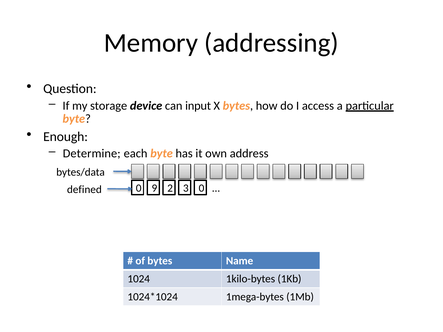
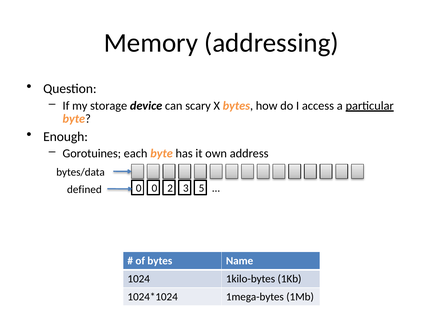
input: input -> scary (198, 106)
Determine: Determine -> Gorotuines (92, 154)
0 9: 9 -> 0 (154, 188)
3 0: 0 -> 5 (202, 188)
